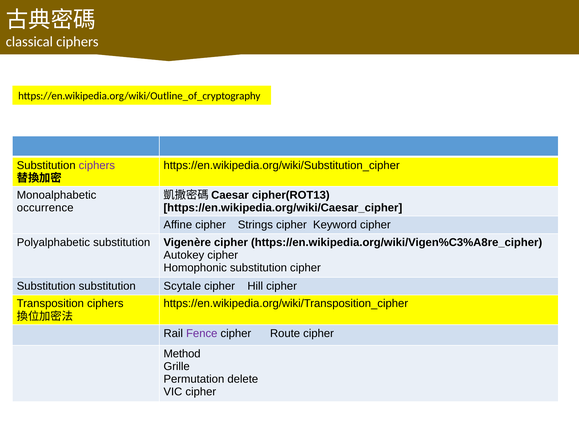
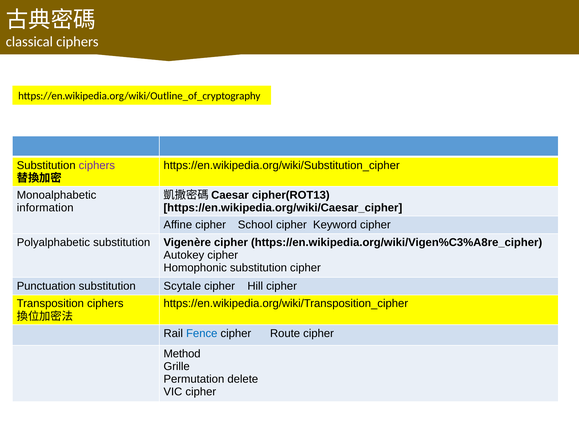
occurrence: occurrence -> information (45, 207)
Strings: Strings -> School (255, 224)
Substitution: Substitution -> Punctuation (46, 285)
Fence colour: purple -> blue (202, 333)
